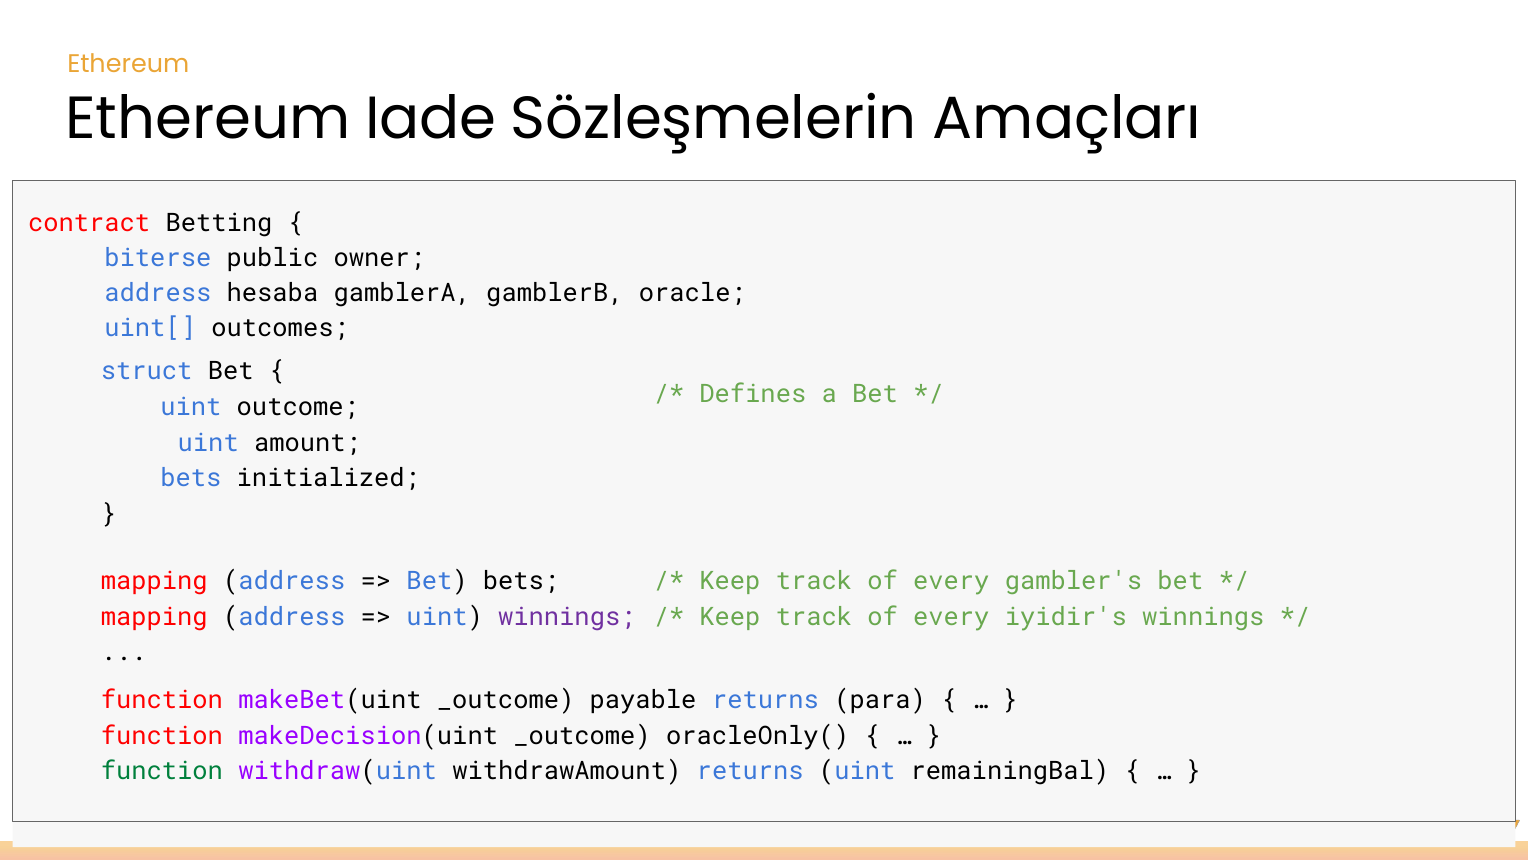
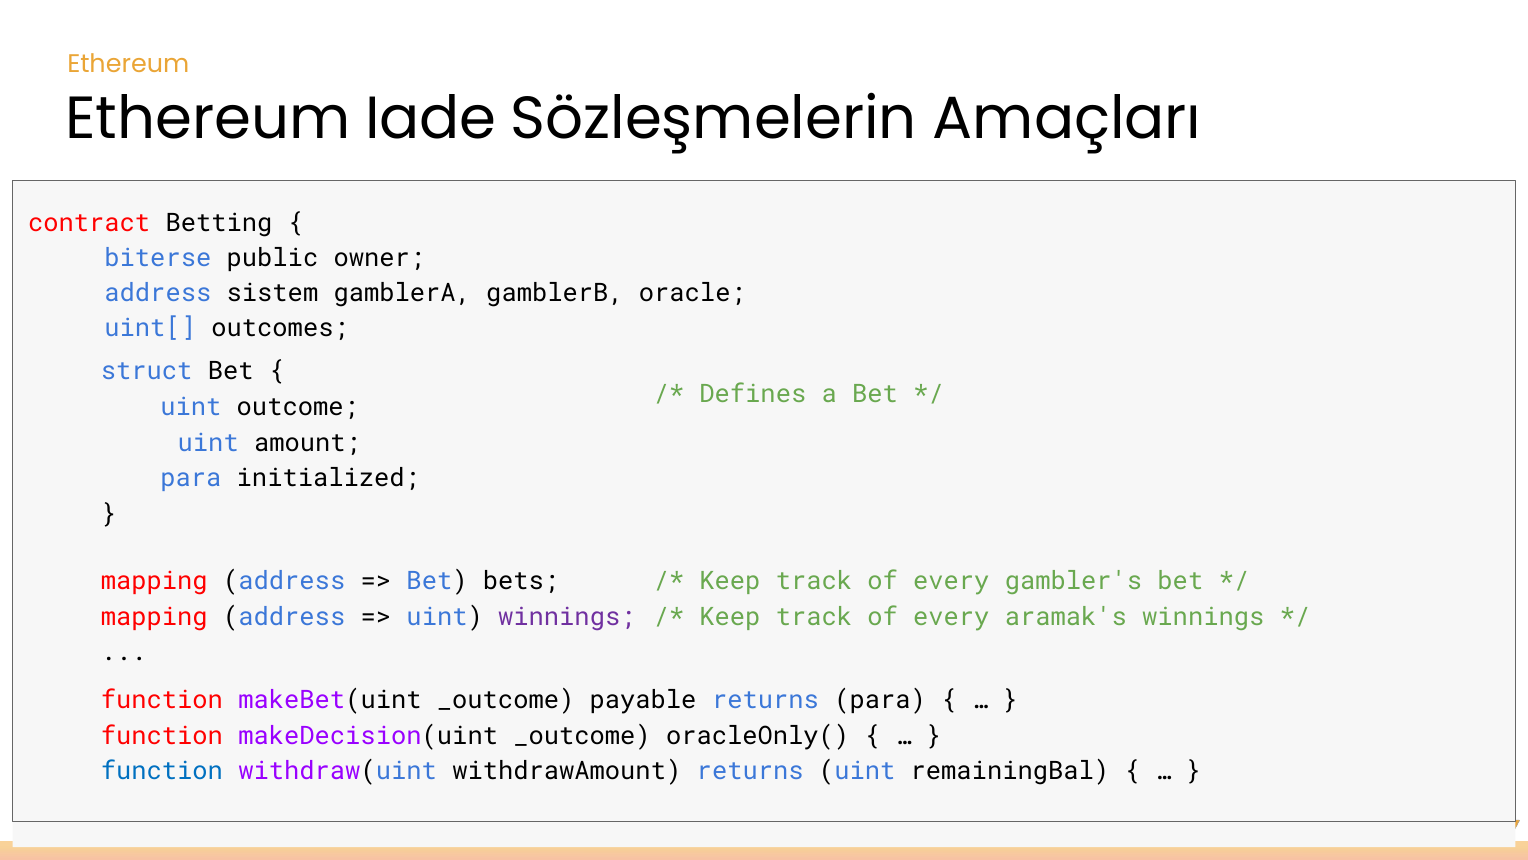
hesaba: hesaba -> sistem (272, 293)
bets: bets -> para (191, 478)
iyidir's: iyidir's -> aramak's (1066, 617)
function colour: green -> blue (162, 771)
